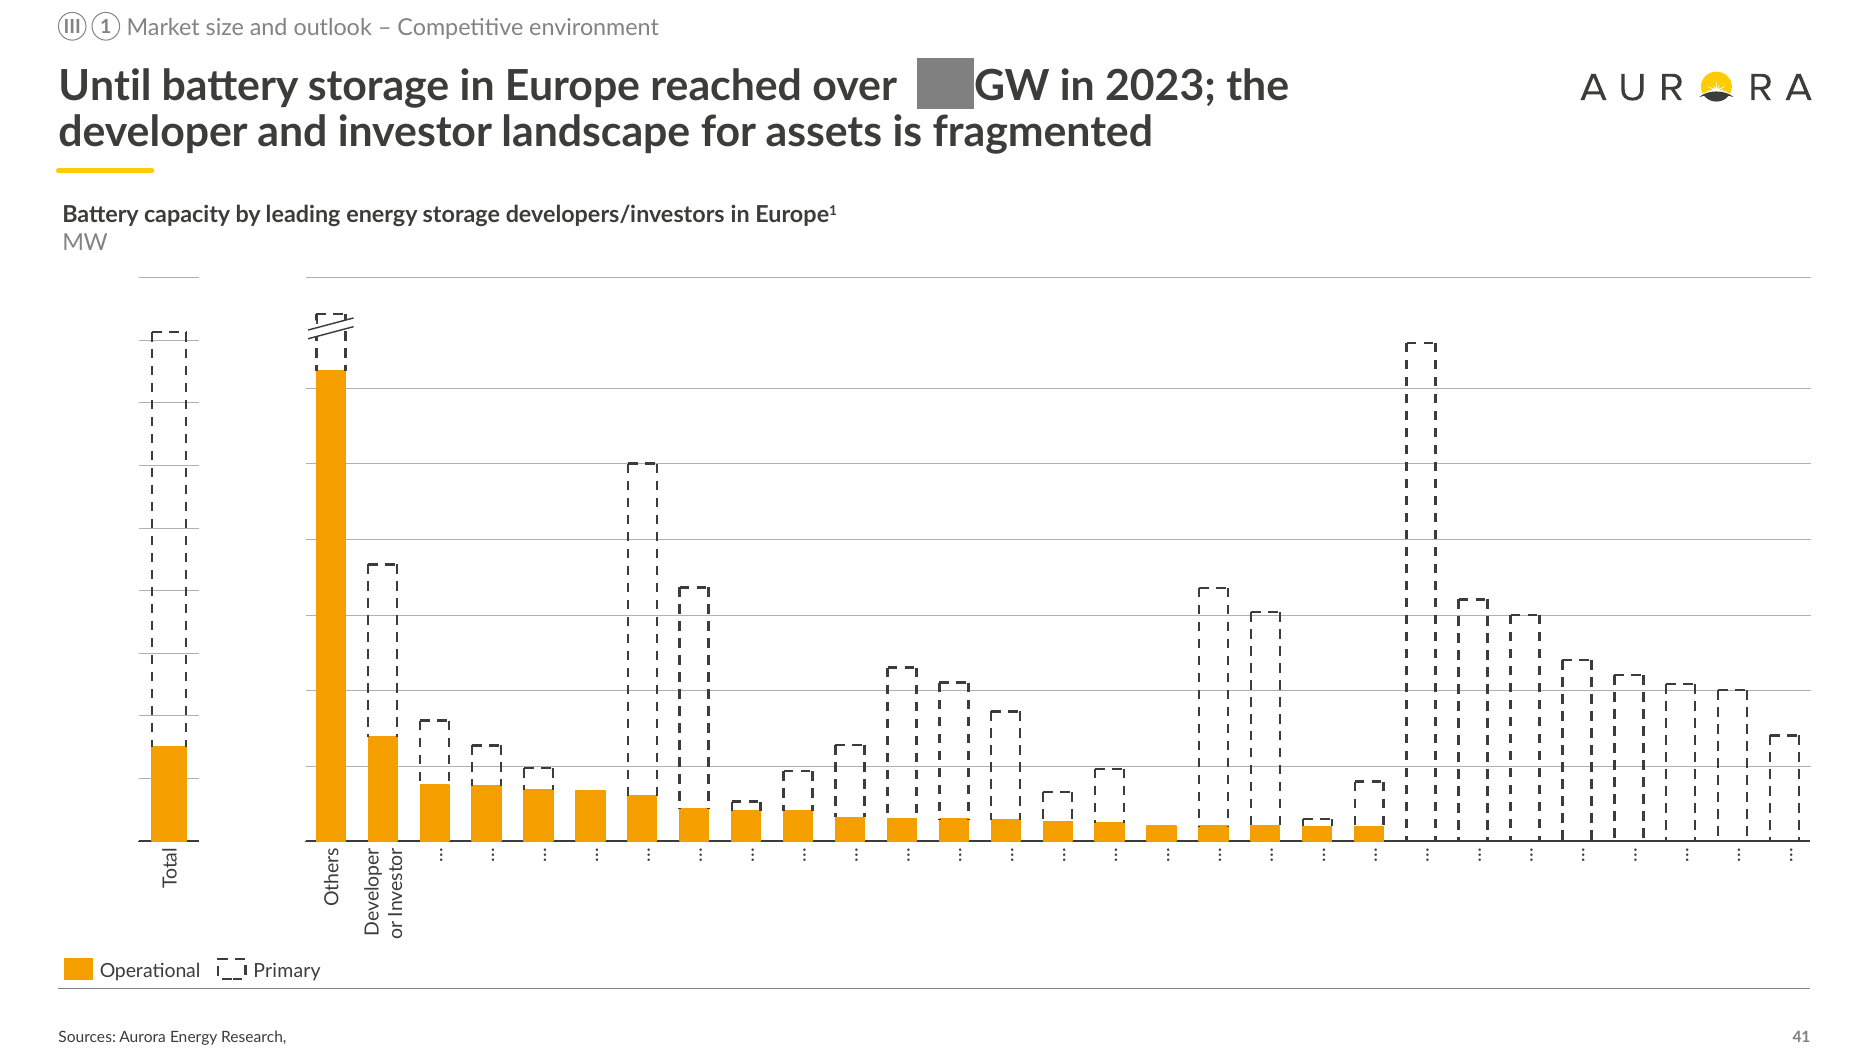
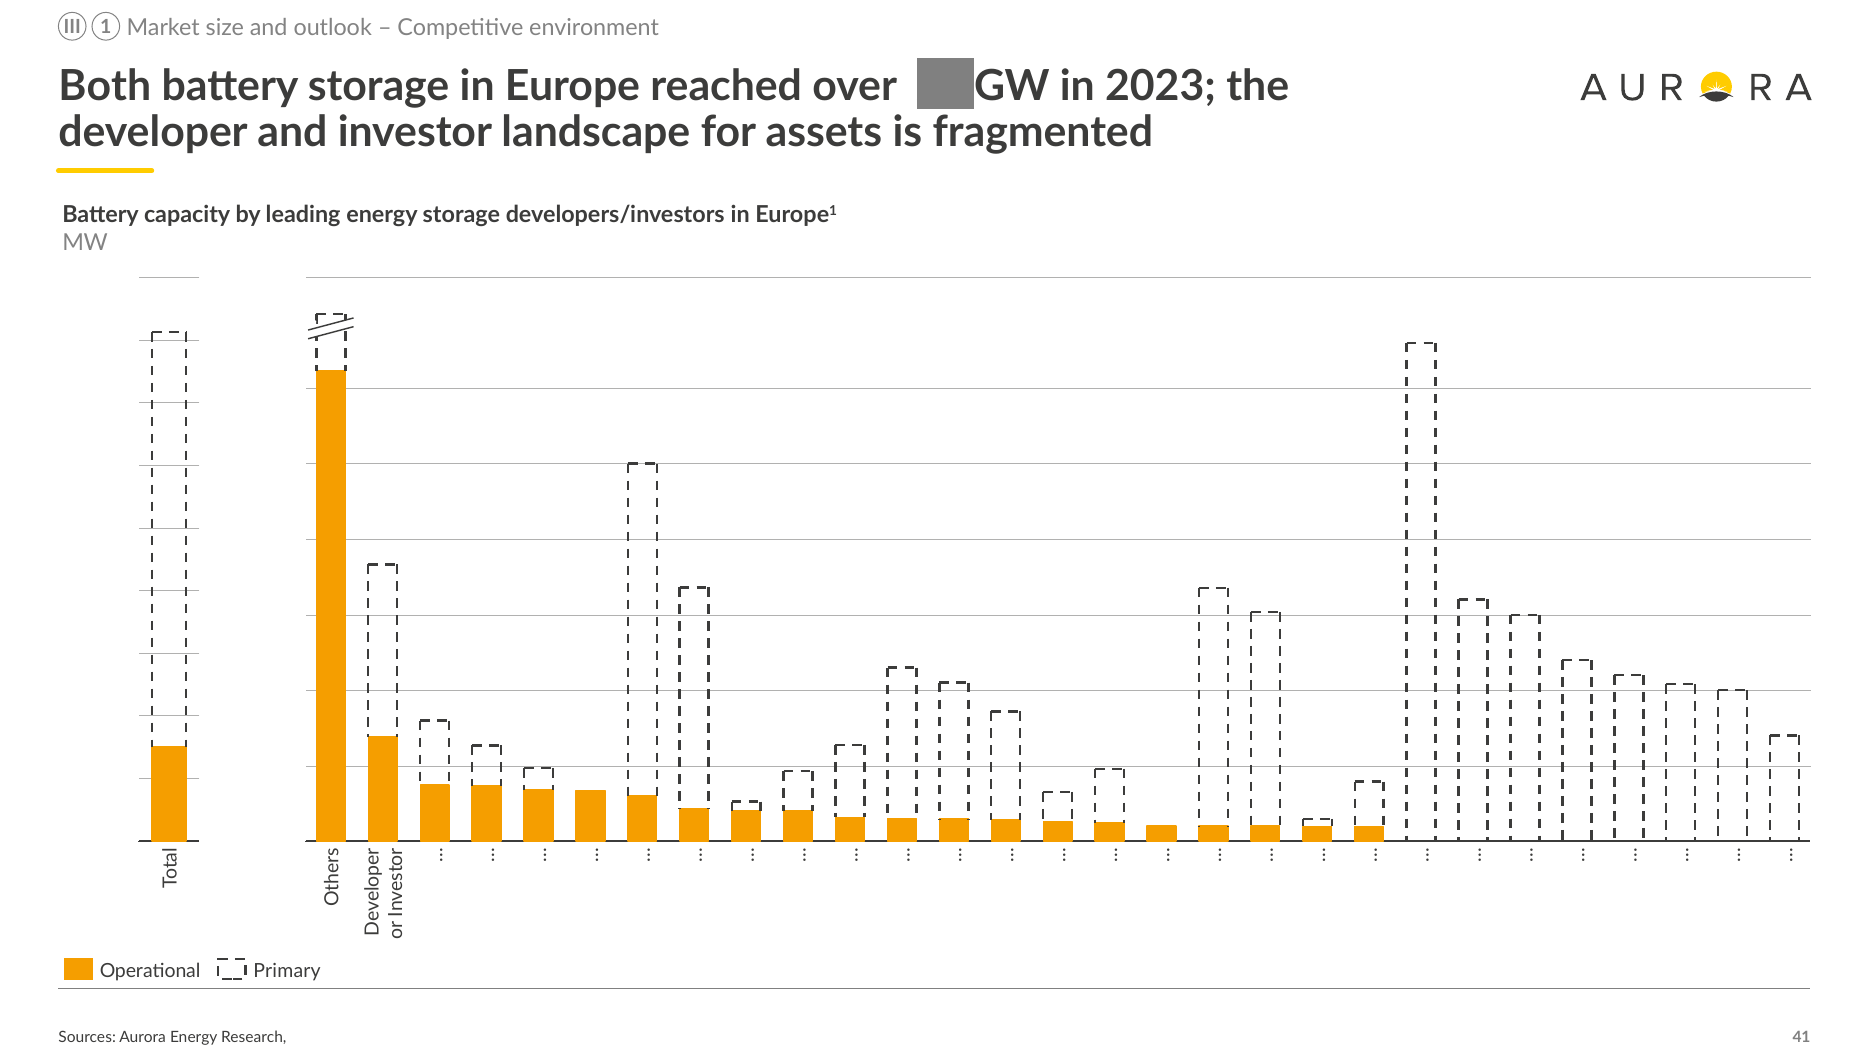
Until: Until -> Both (105, 86)
